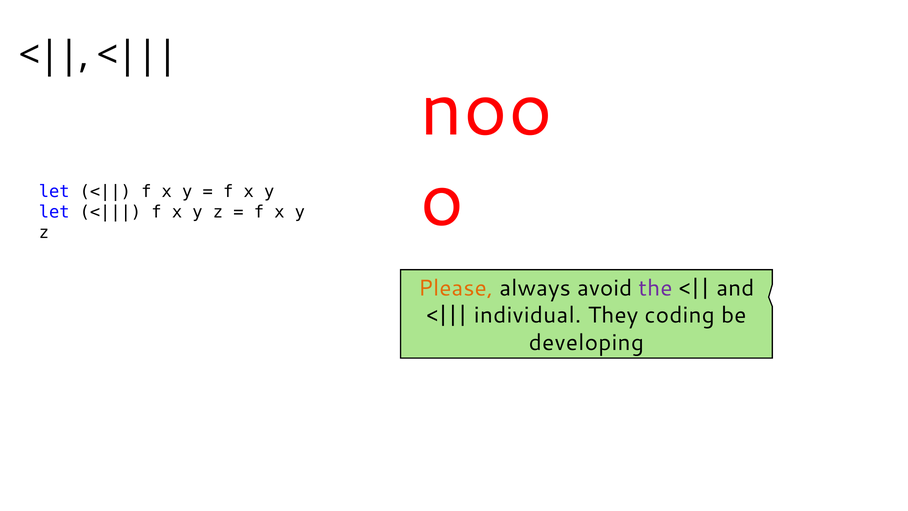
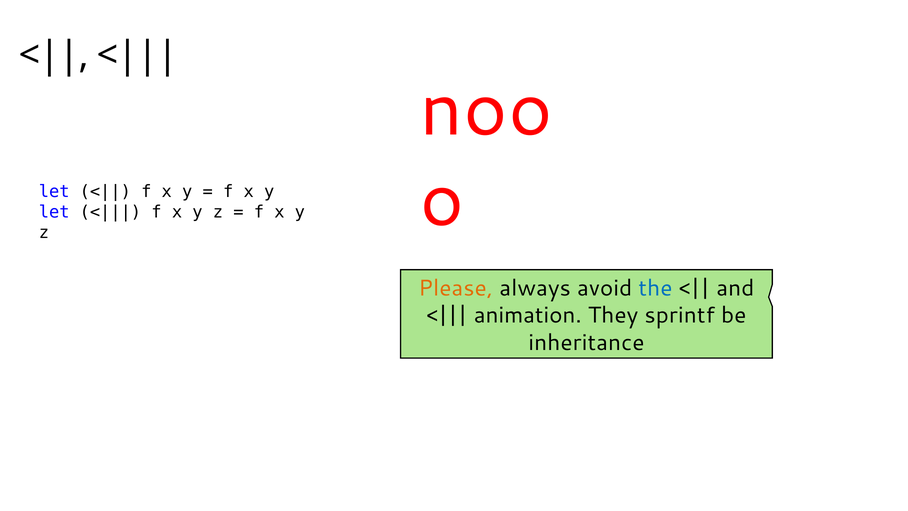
the colour: purple -> blue (655, 288)
individual: individual -> animation (528, 315)
coding: coding -> sprintf (680, 315)
developing: developing -> inheritance (586, 343)
